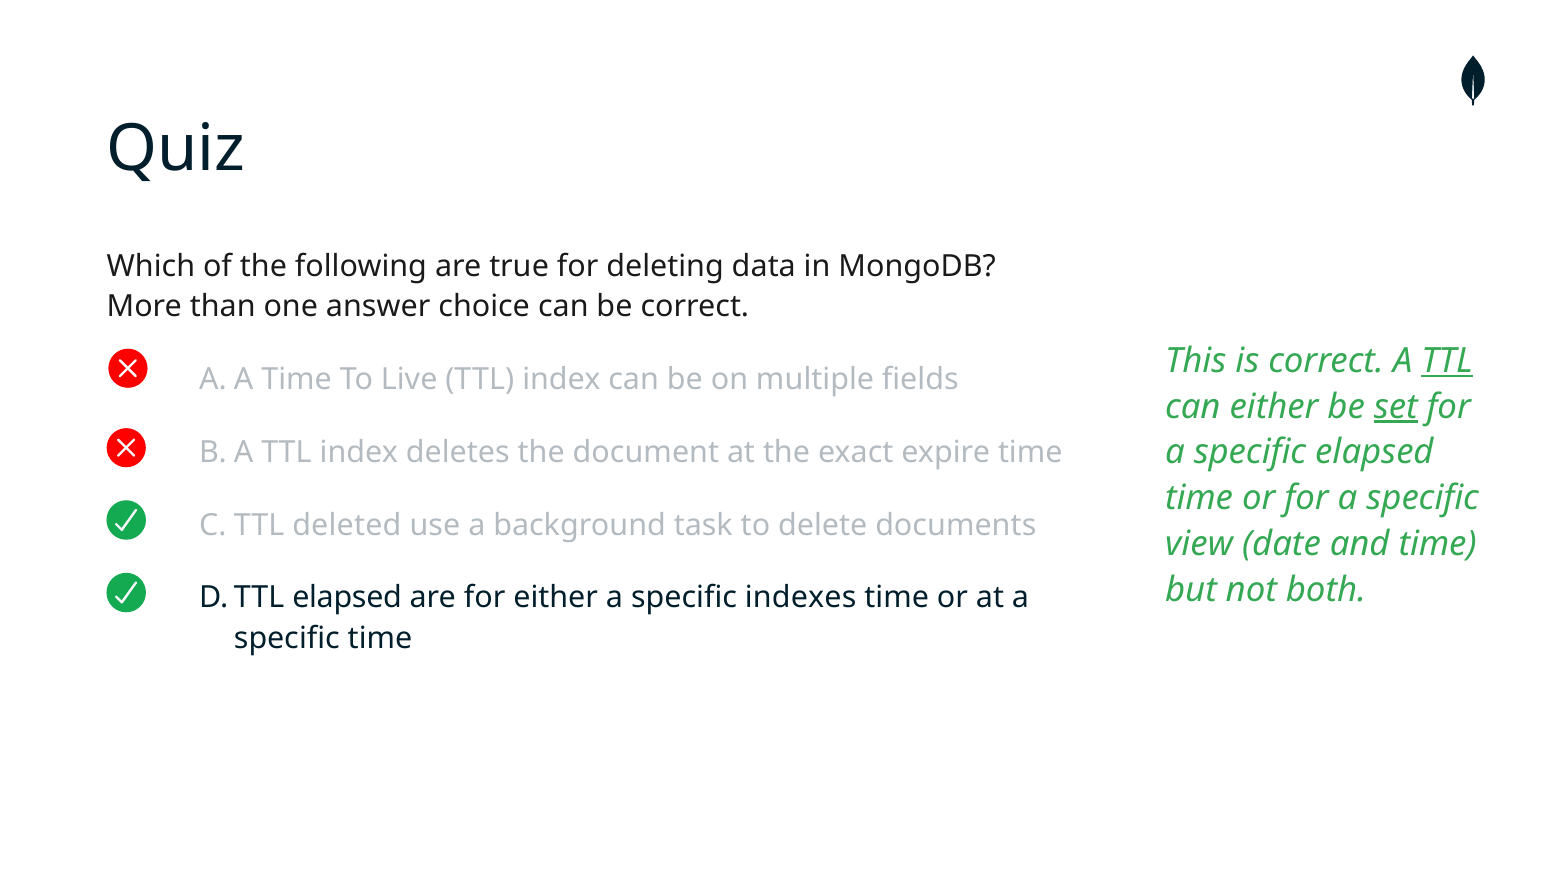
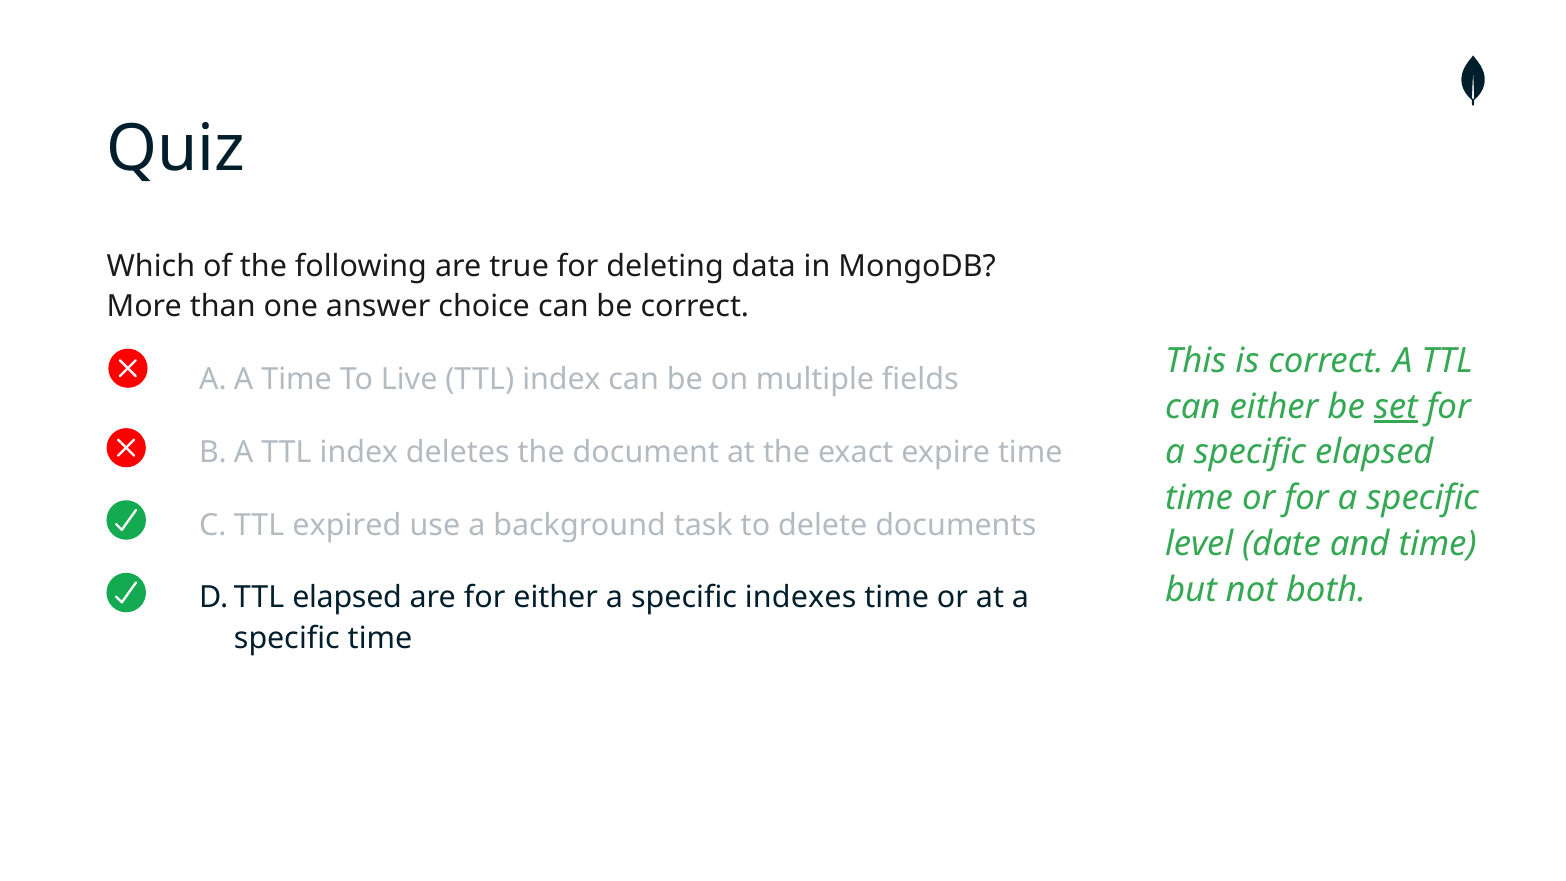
TTL underline: present -> none (1447, 361)
deleted: deleted -> expired (347, 525)
view: view -> level (1199, 544)
